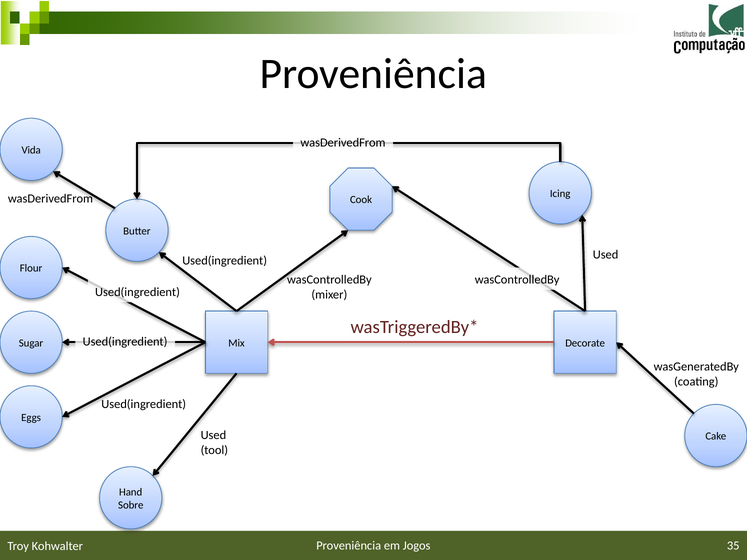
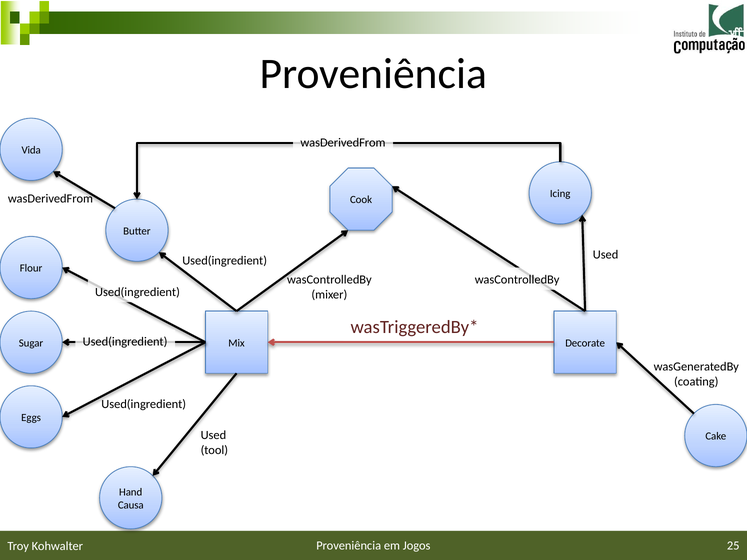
Sobre: Sobre -> Causa (131, 505)
35: 35 -> 25 (733, 546)
